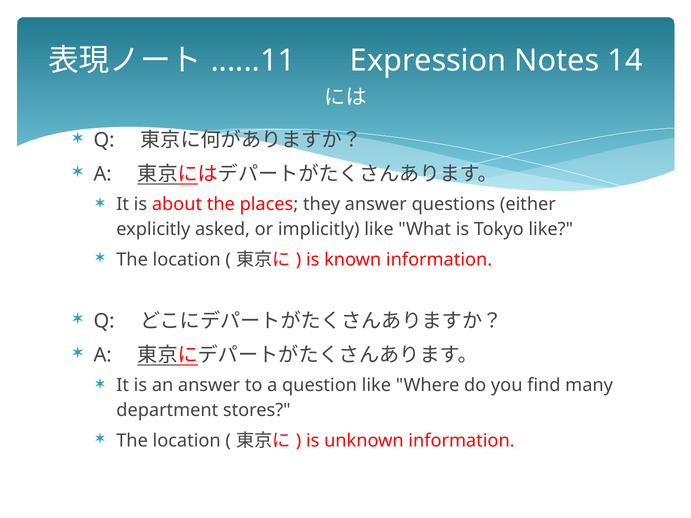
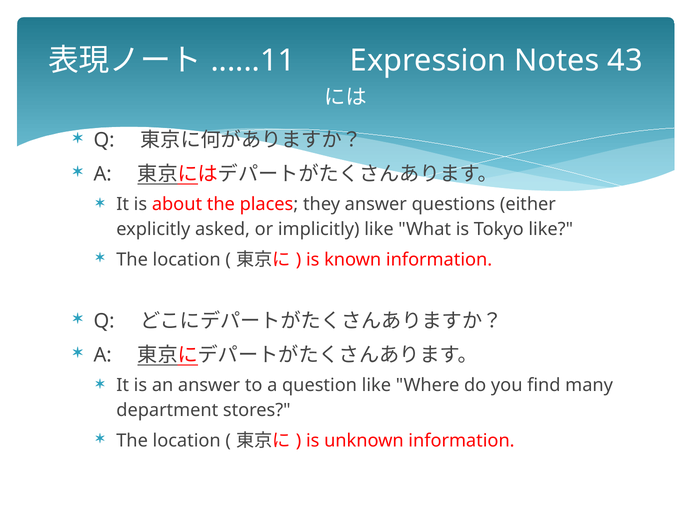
14: 14 -> 43 (625, 61)
